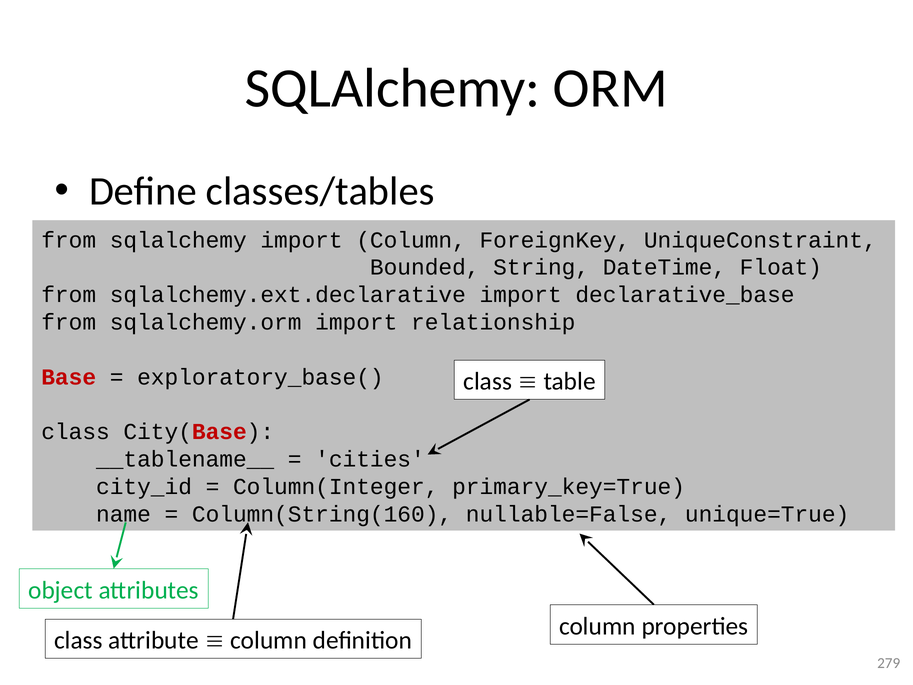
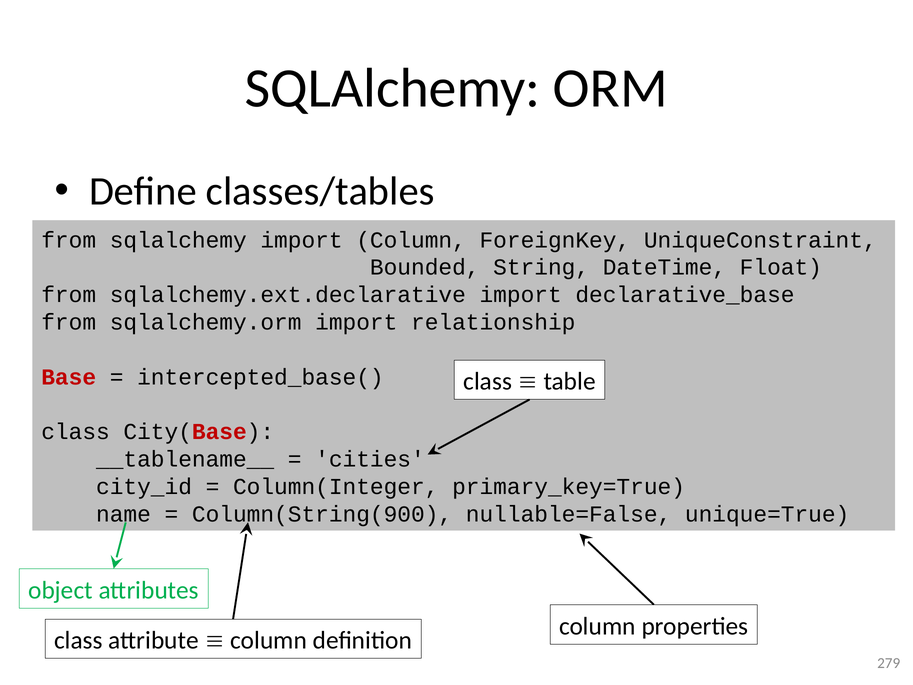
exploratory_base(: exploratory_base( -> intercepted_base( (260, 377)
Column(String(160: Column(String(160 -> Column(String(900 (322, 514)
